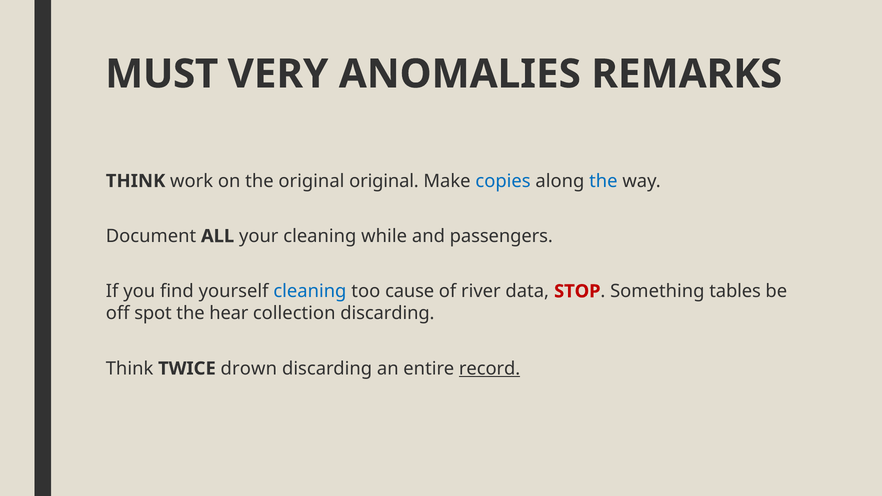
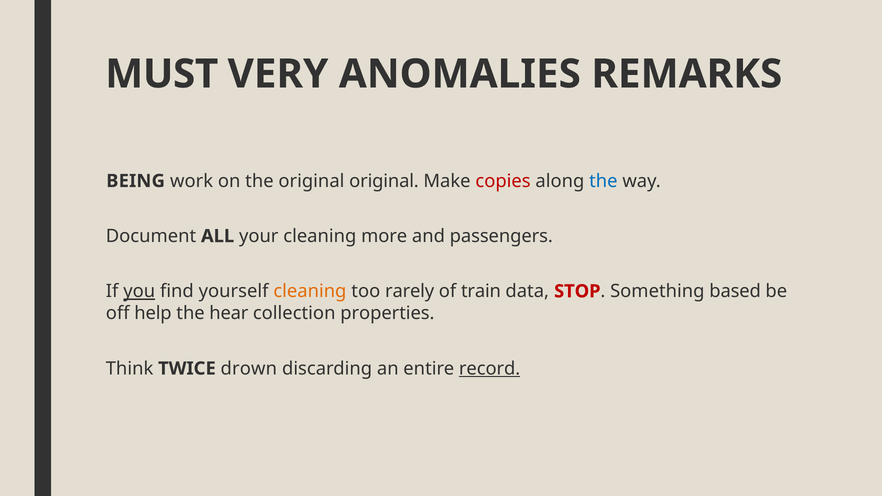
THINK: THINK -> BEING (136, 181)
copies colour: blue -> red (503, 181)
while: while -> more (384, 236)
you underline: none -> present (139, 291)
cleaning colour: blue -> orange (310, 291)
cause: cause -> rarely (410, 291)
river: river -> train (481, 291)
tables: tables -> based (735, 291)
spot: spot -> help (153, 313)
collection discarding: discarding -> properties (387, 313)
